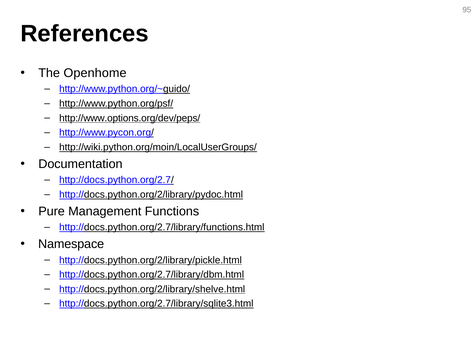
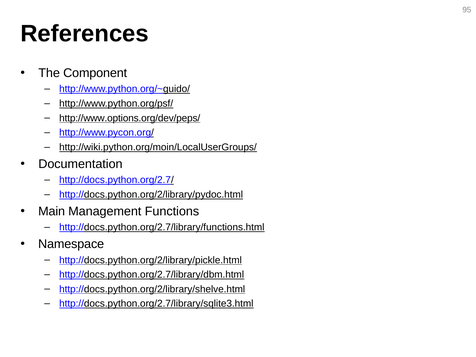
Openhome: Openhome -> Component (95, 73)
Pure: Pure -> Main (52, 211)
